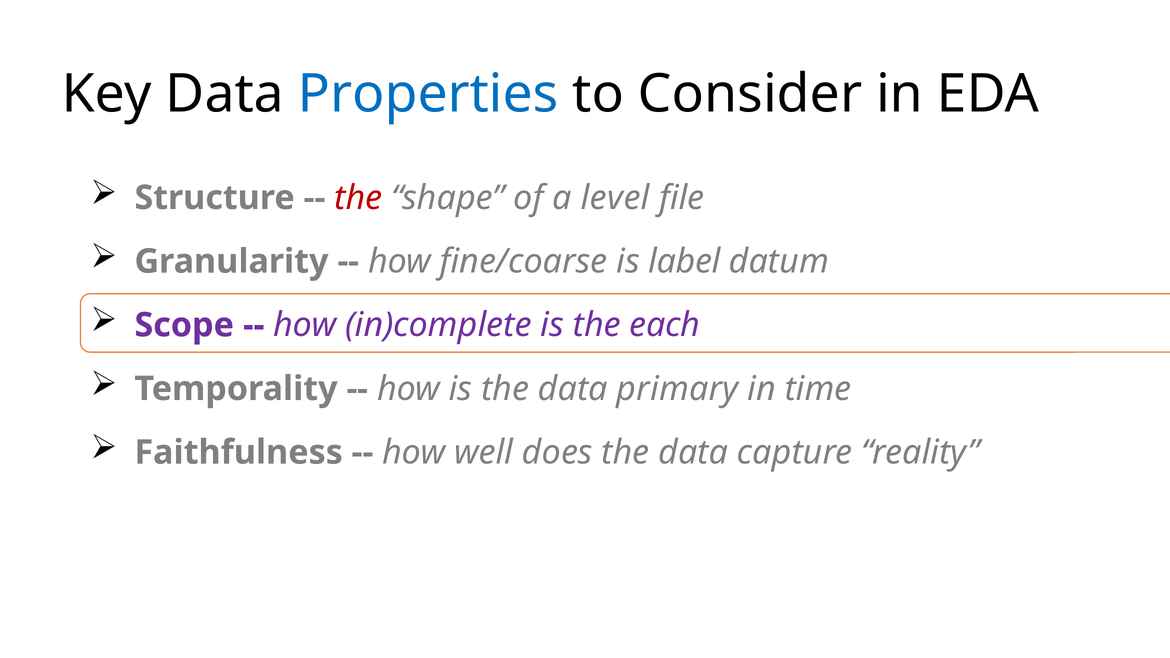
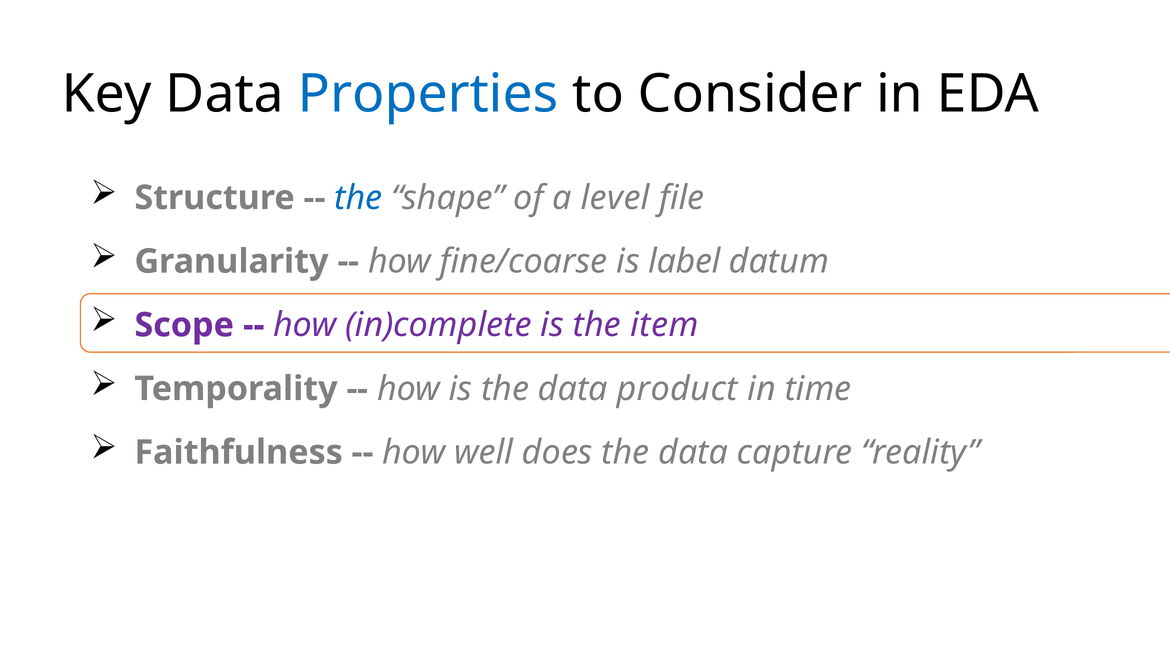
the colour: red -> blue (358, 198)
each: each -> item (664, 325)
primary: primary -> product (677, 389)
